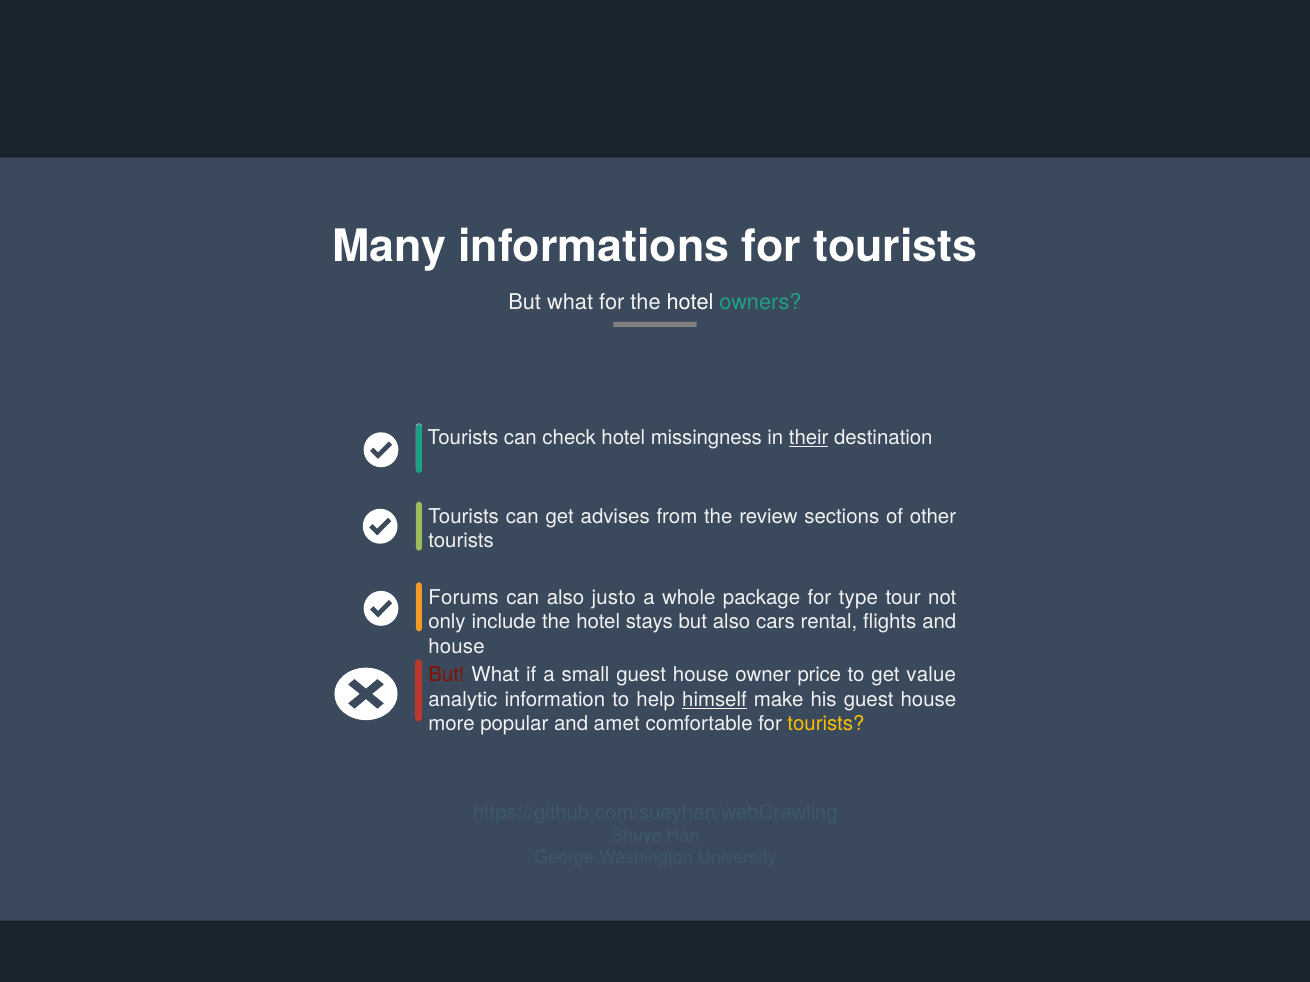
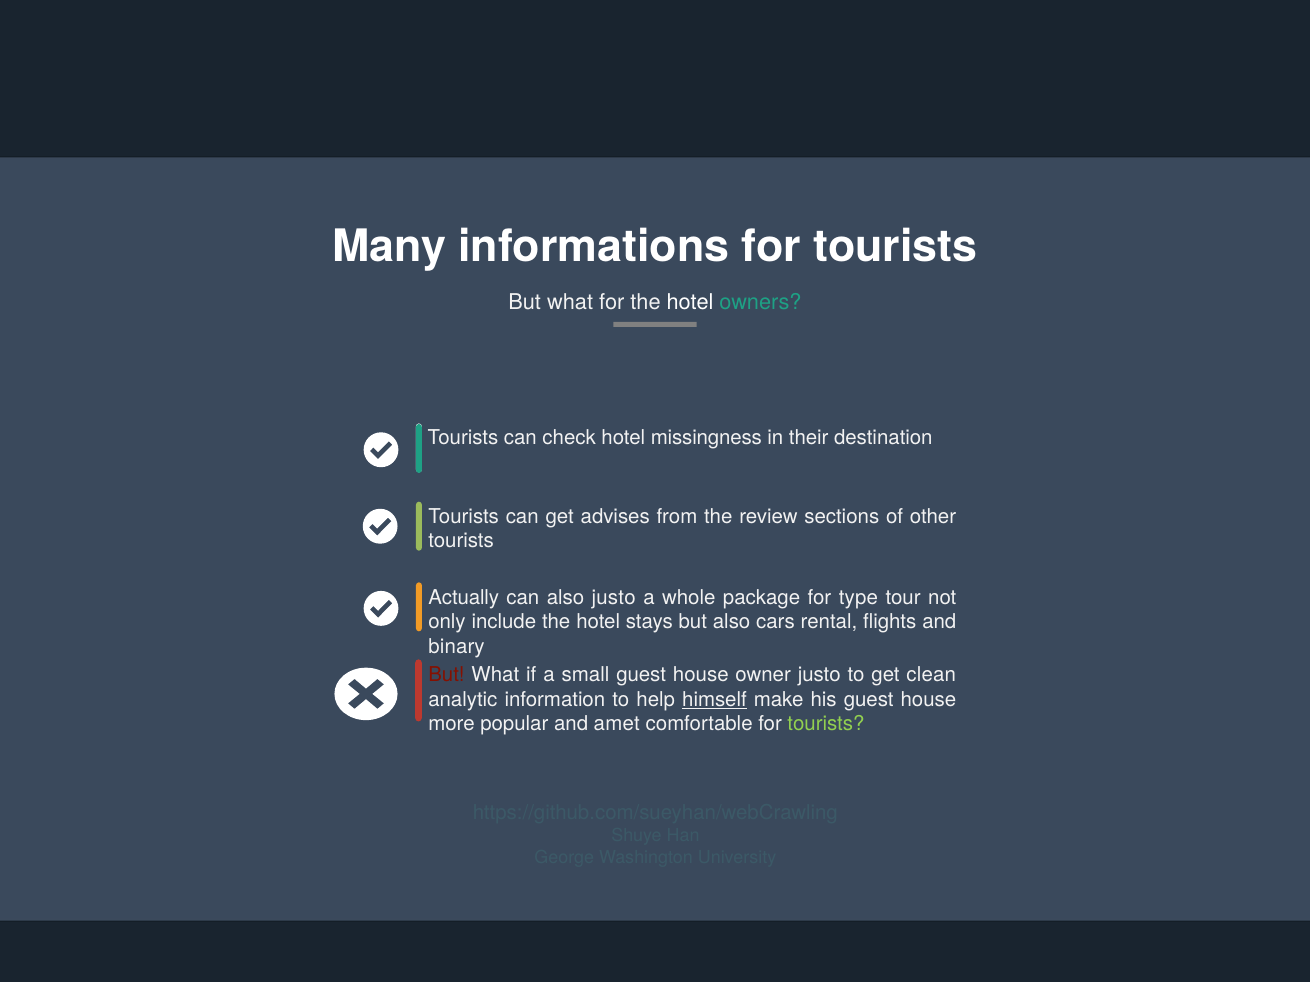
their underline: present -> none (809, 438)
Forums: Forums -> Actually (464, 598)
house: house -> binary (457, 647)
owner price: price -> justo (819, 675)
value: value -> clean (931, 675)
tourists colour: yellow -> light green (826, 724)
